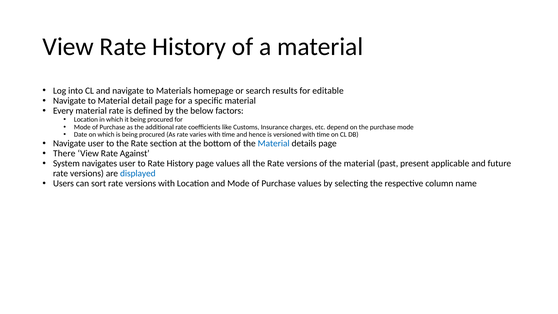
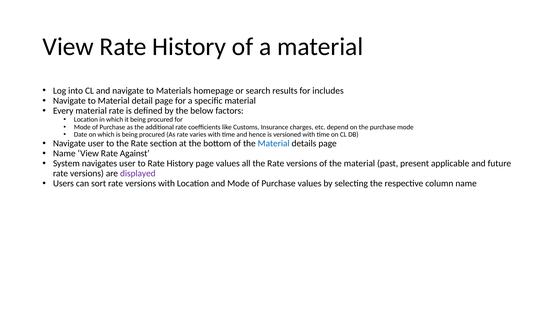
editable: editable -> includes (328, 91)
There: There -> Name (64, 153)
displayed colour: blue -> purple (138, 173)
